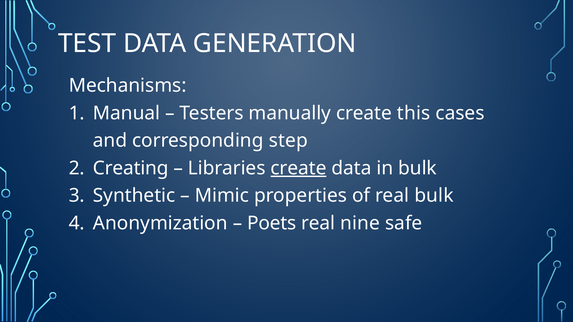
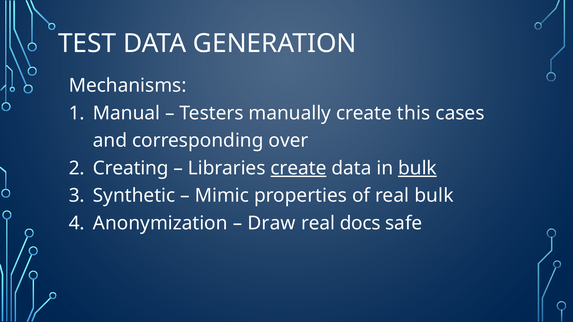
step: step -> over (289, 141)
bulk underline: none -> present (417, 168)
Poets: Poets -> Draw (272, 223)
nine: nine -> docs (360, 223)
